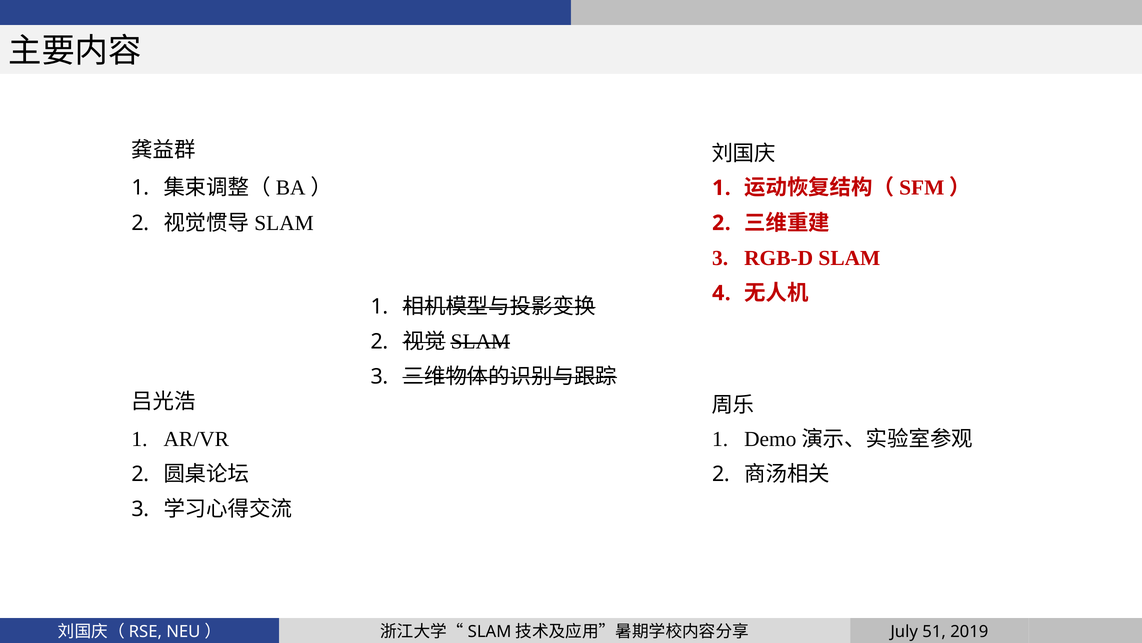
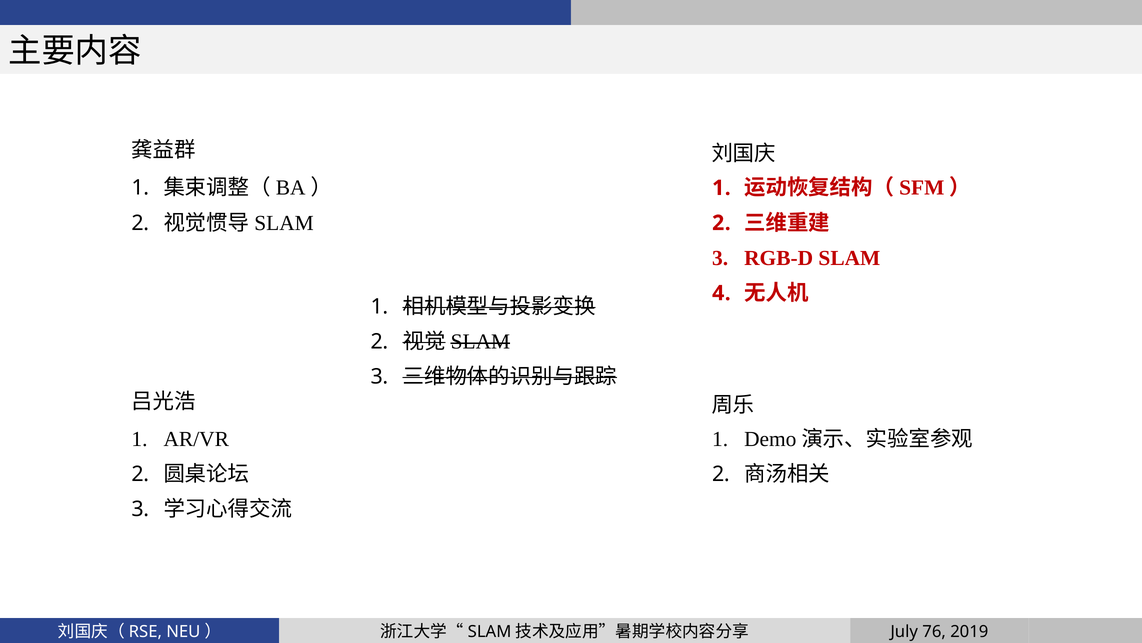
51: 51 -> 76 (934, 631)
